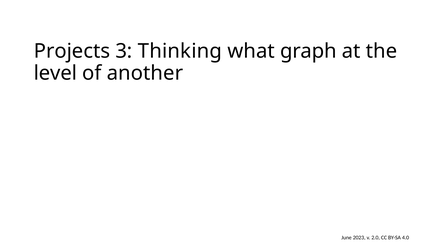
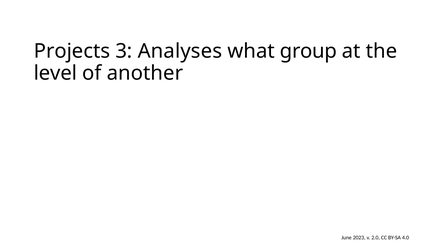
Thinking: Thinking -> Analyses (180, 51)
graph: graph -> group (308, 51)
